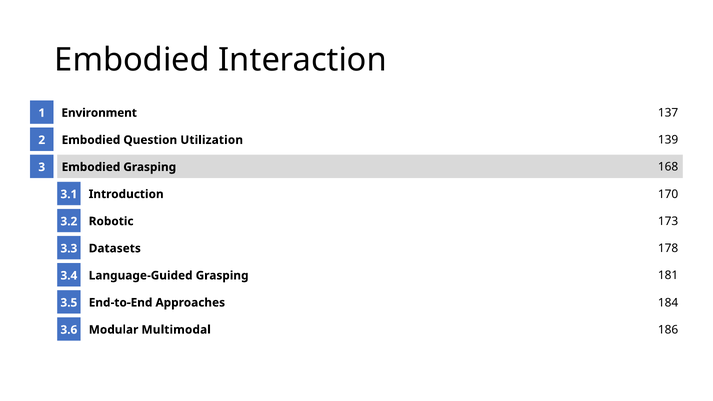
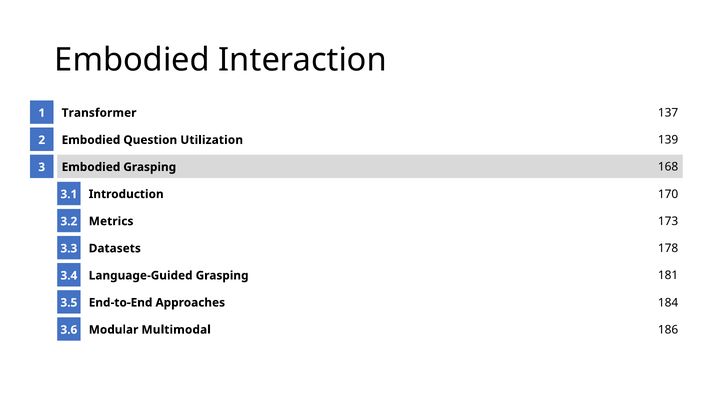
Environment: Environment -> Transformer (99, 113)
Robotic: Robotic -> Metrics (111, 221)
